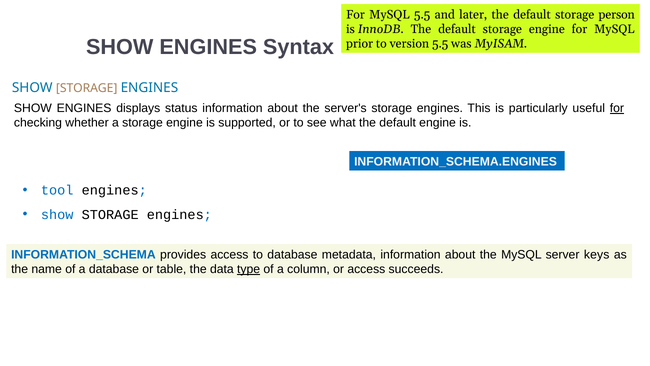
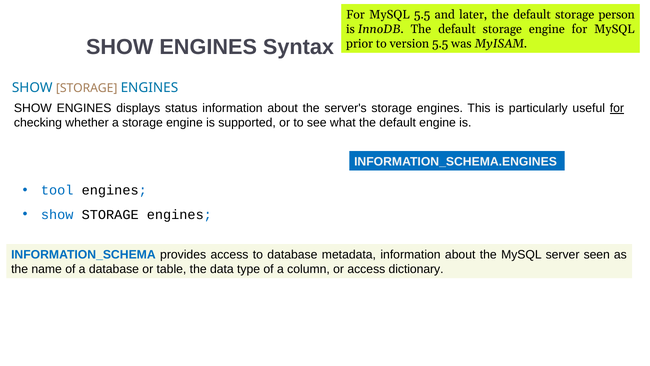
keys: keys -> seen (597, 254)
type underline: present -> none (249, 269)
succeeds: succeeds -> dictionary (416, 269)
